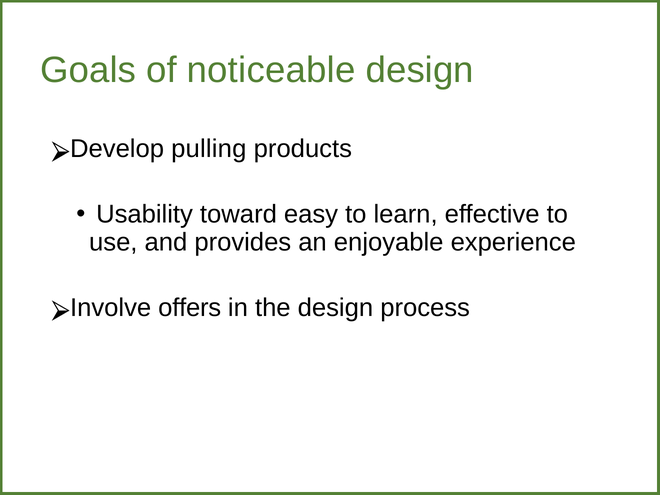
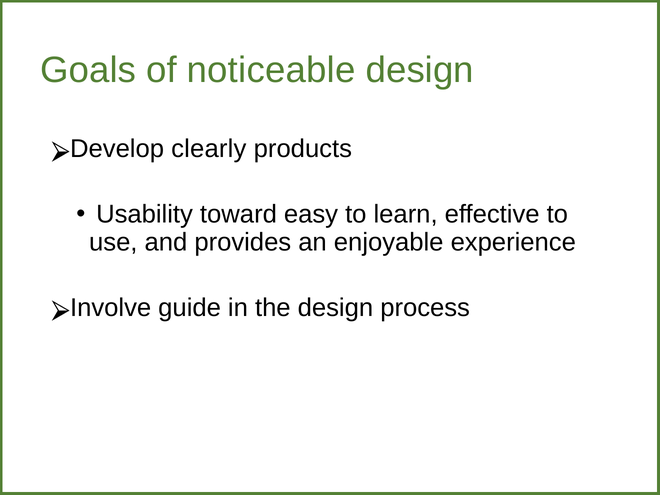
pulling: pulling -> clearly (209, 149)
offers: offers -> guide (190, 308)
